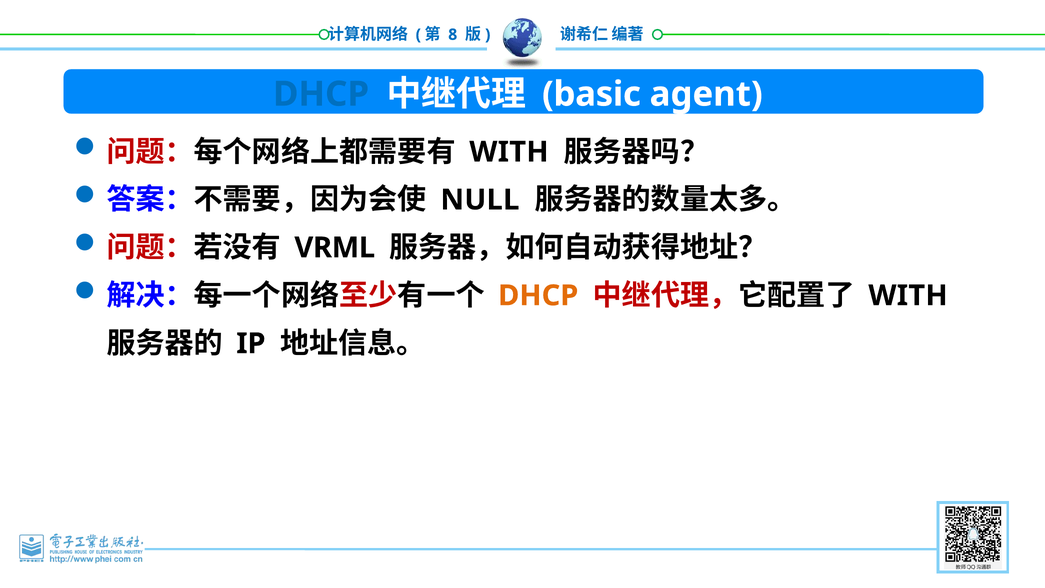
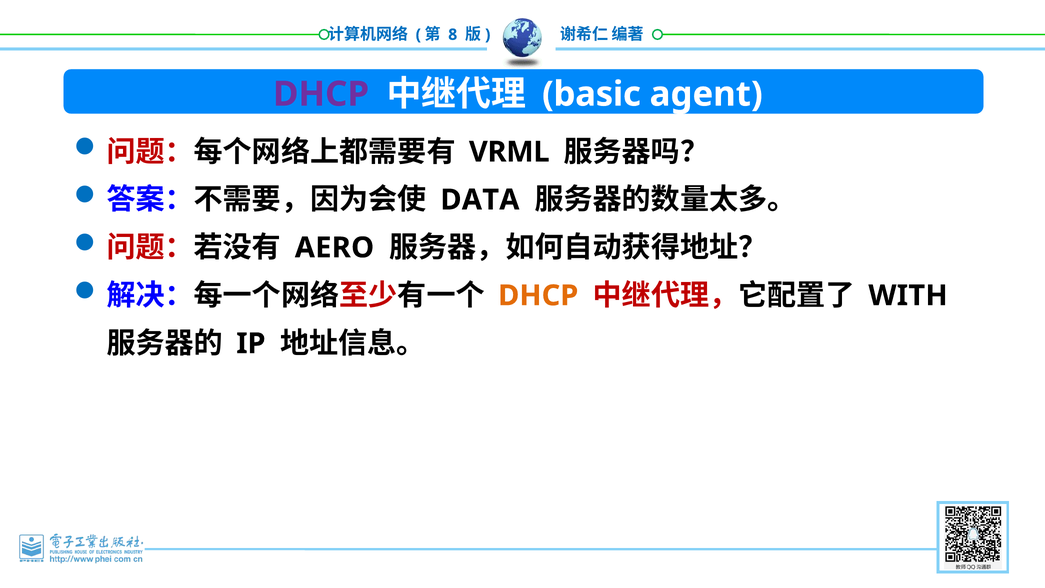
DHCP colour: blue -> purple (321, 94)
WITH: WITH -> VRML (509, 152)
NULL: NULL -> DATA (480, 200)
VRML: VRML -> AERO (334, 248)
